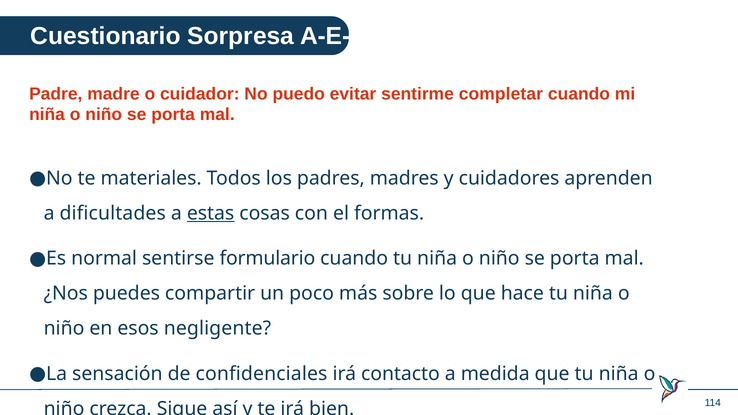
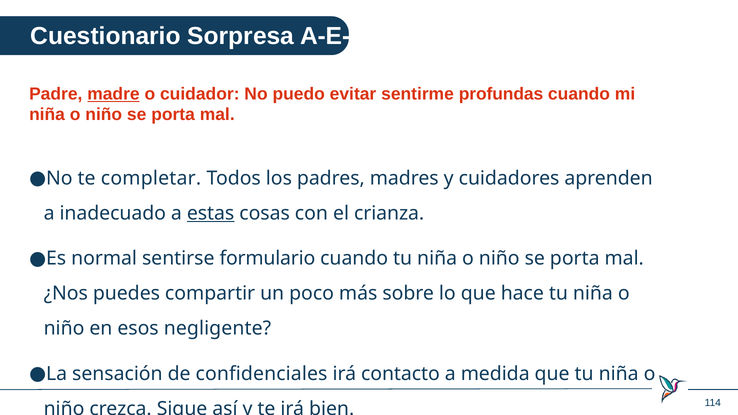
madre underline: none -> present (113, 94)
completar: completar -> profundas (501, 94)
materiales: materiales -> completar (151, 178)
dificultades: dificultades -> inadecuado (113, 213)
formas: formas -> crianza (389, 213)
